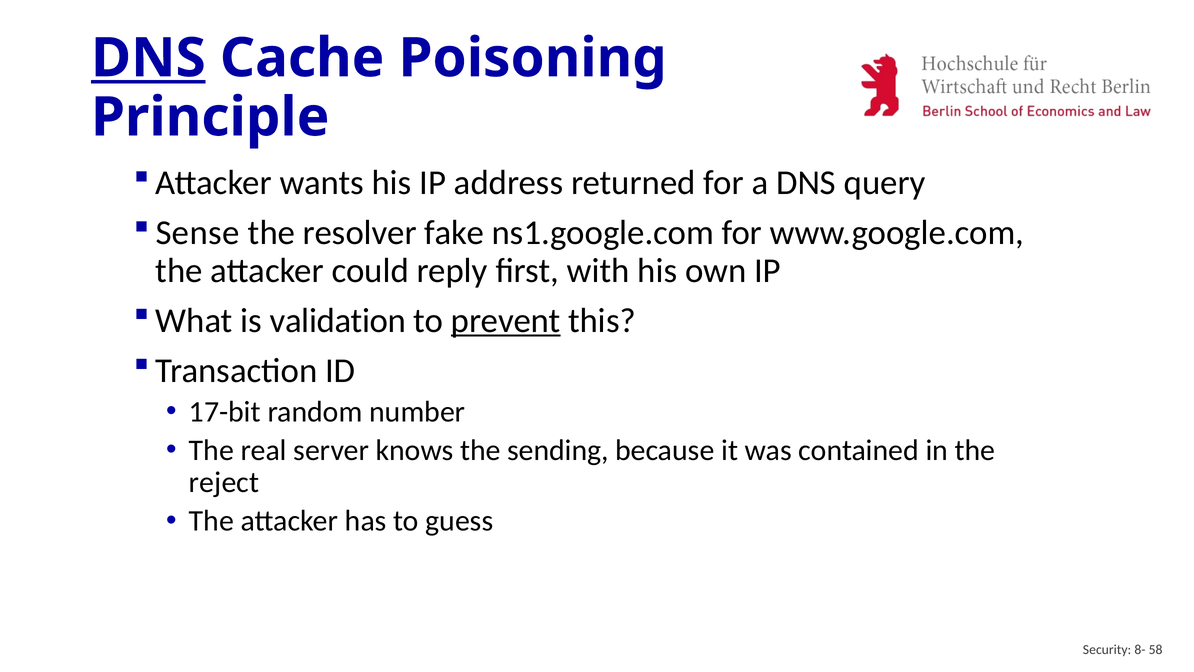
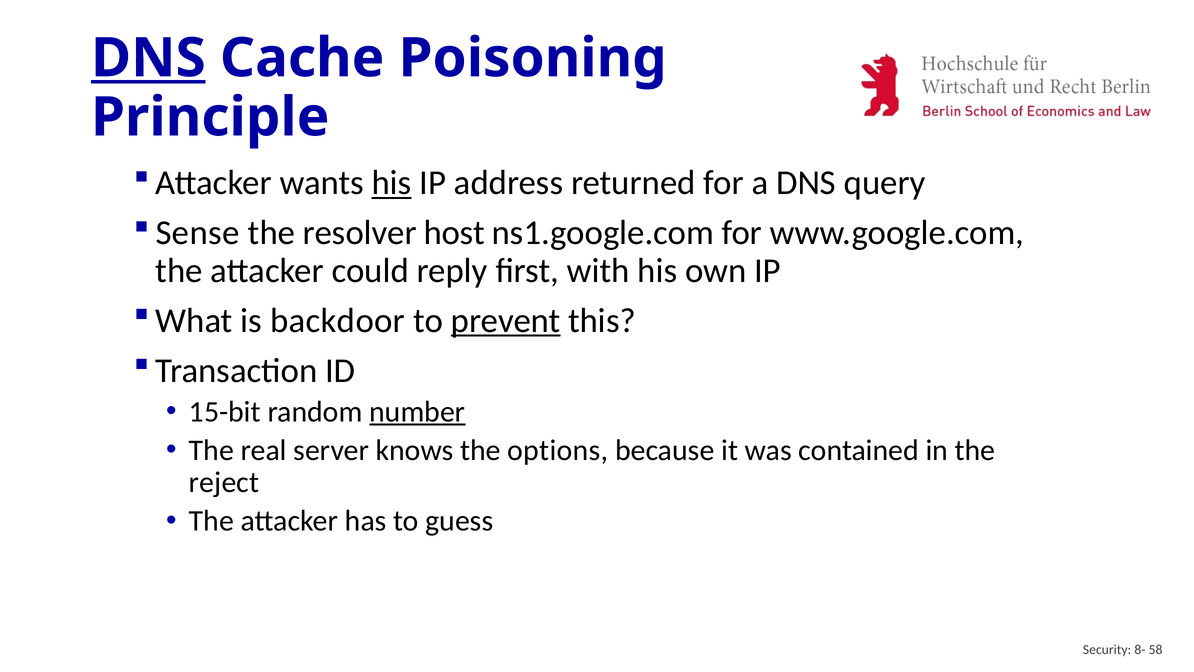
his underline: none -> present (392, 183)
fake: fake -> host (454, 233)
validation: validation -> backdoor (338, 320)
17-bit: 17-bit -> 15-bit (225, 412)
number underline: none -> present (417, 412)
sending: sending -> options (558, 450)
